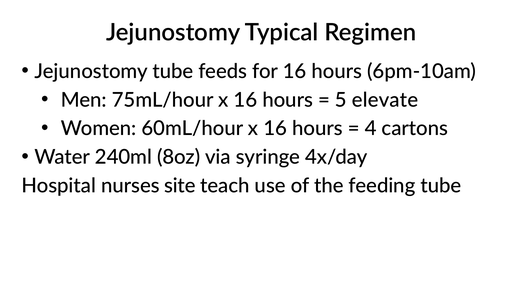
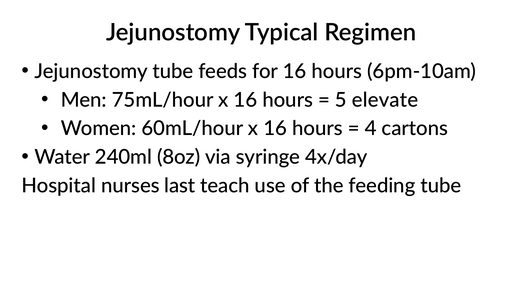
site: site -> last (180, 186)
